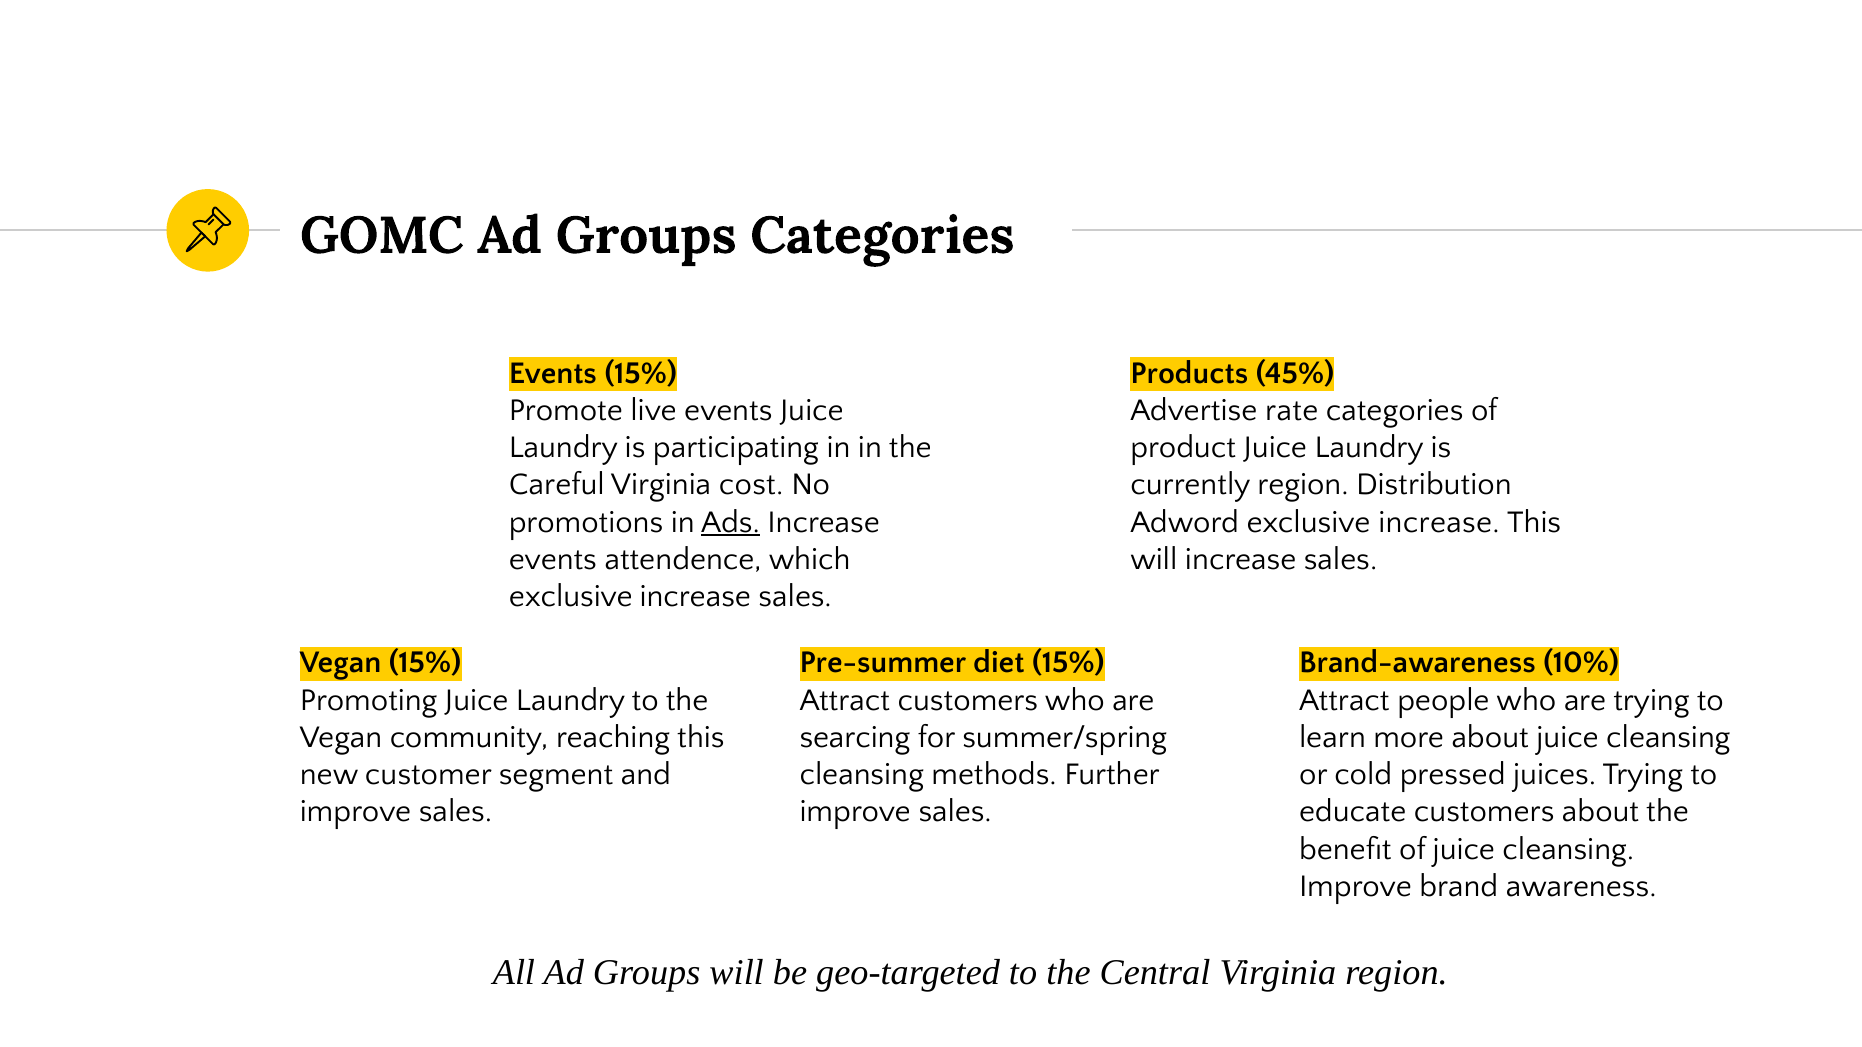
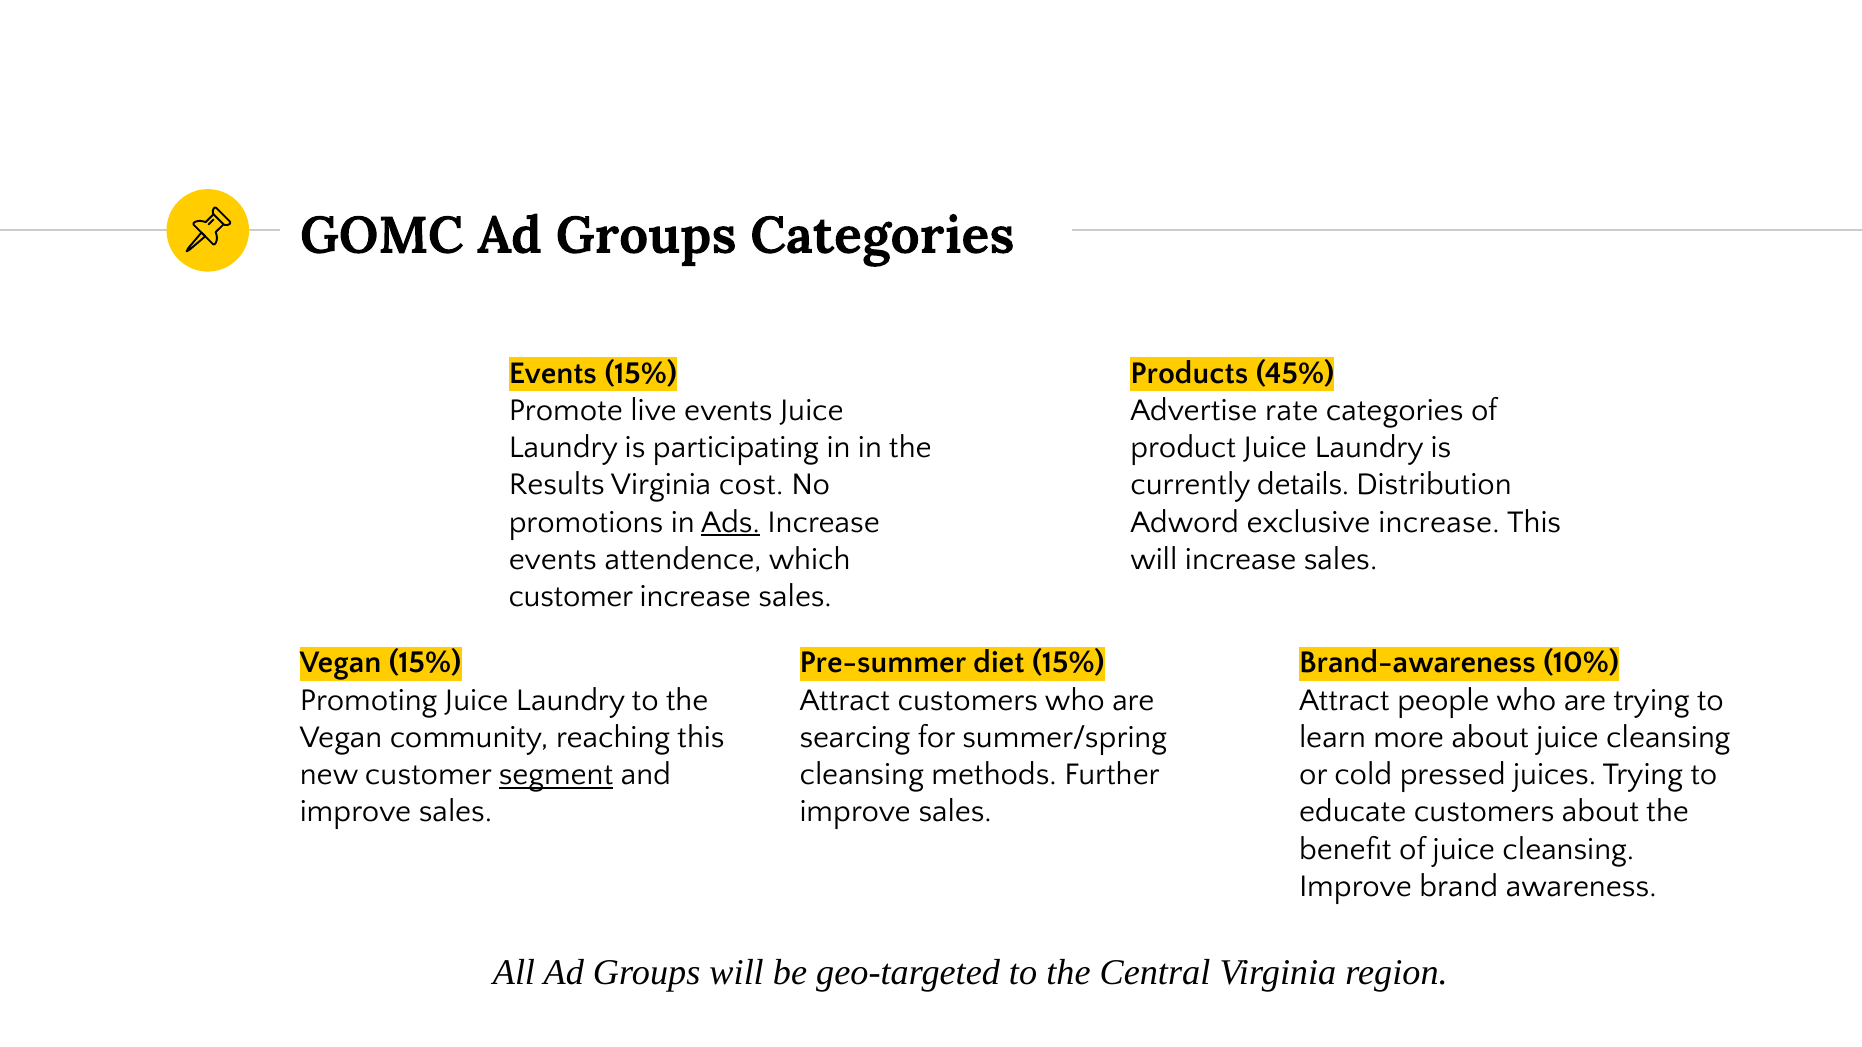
Careful: Careful -> Results (557, 485)
currently region: region -> details (1303, 485)
exclusive: exclusive -> customer (571, 597)
segment underline: none -> present (556, 775)
